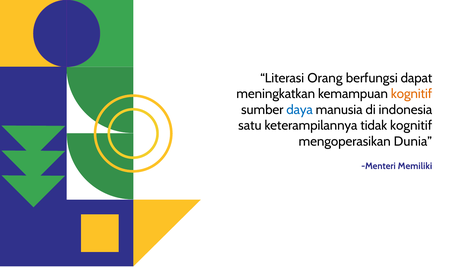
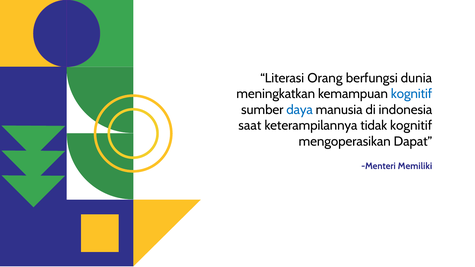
dapat: dapat -> dunia (416, 78)
kognitif colour: orange -> blue (412, 94)
satu: satu -> saat (250, 126)
Dunia: Dunia -> Dapat (413, 142)
